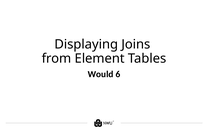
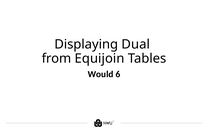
Joins: Joins -> Dual (136, 44)
Element: Element -> Equijoin (100, 58)
